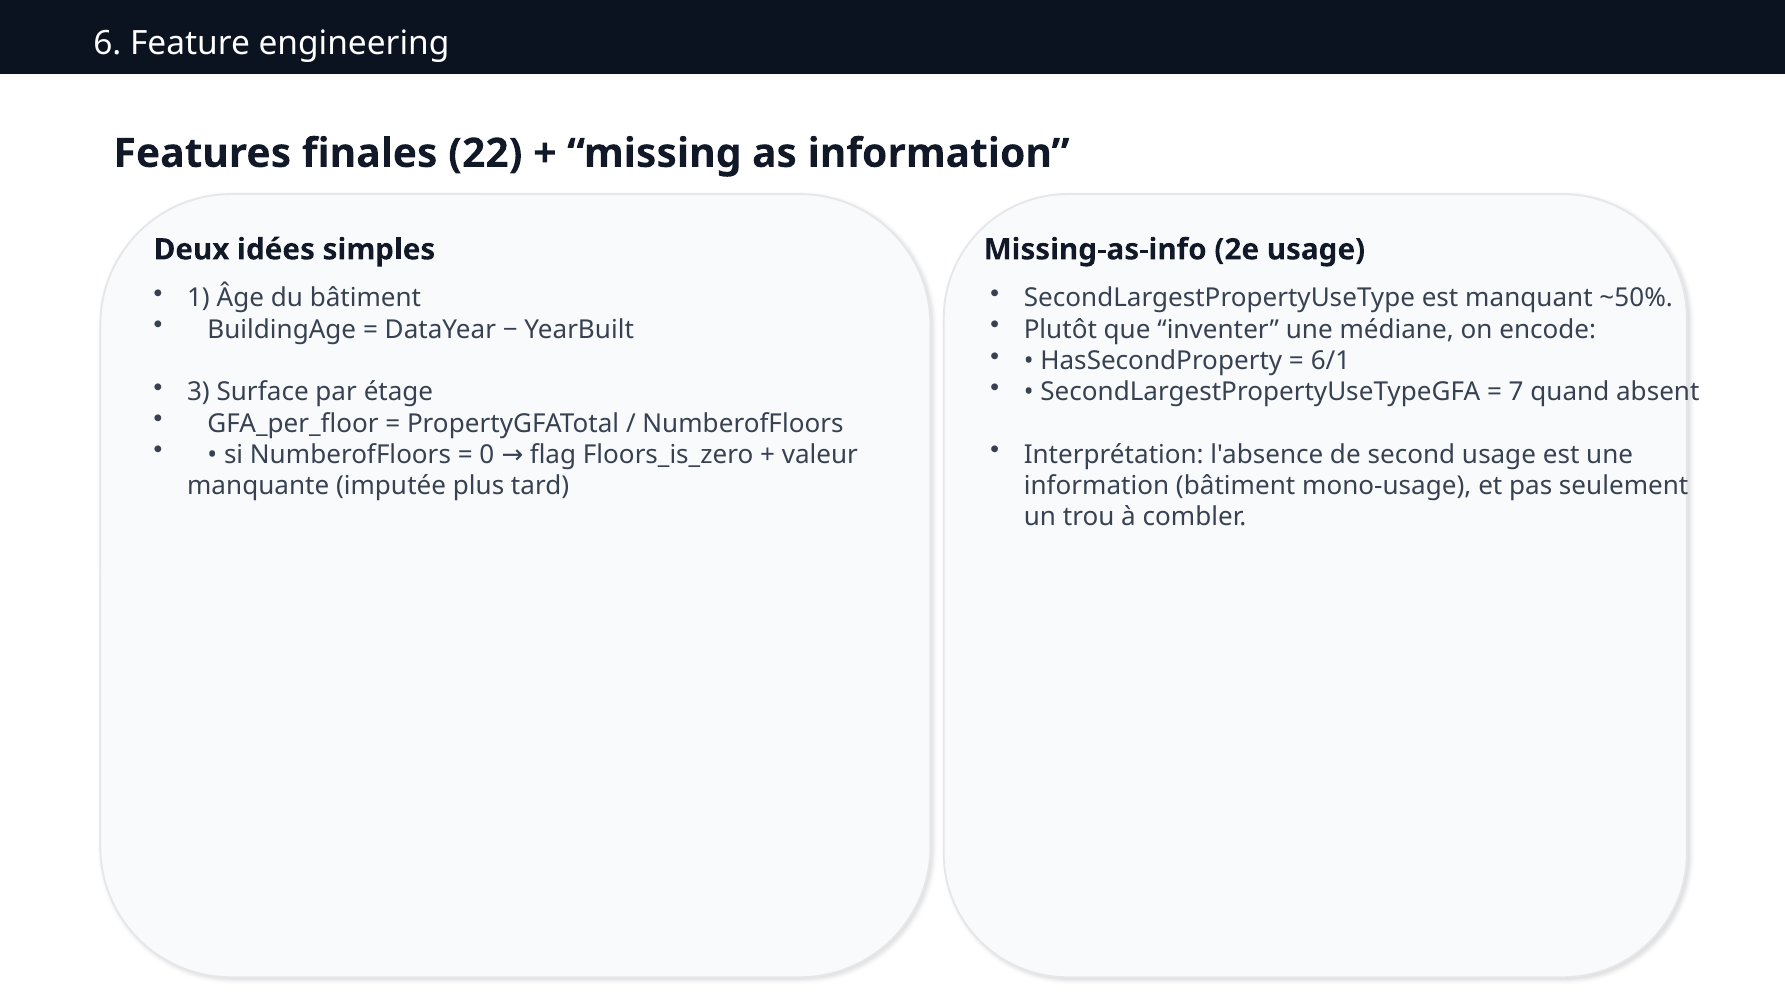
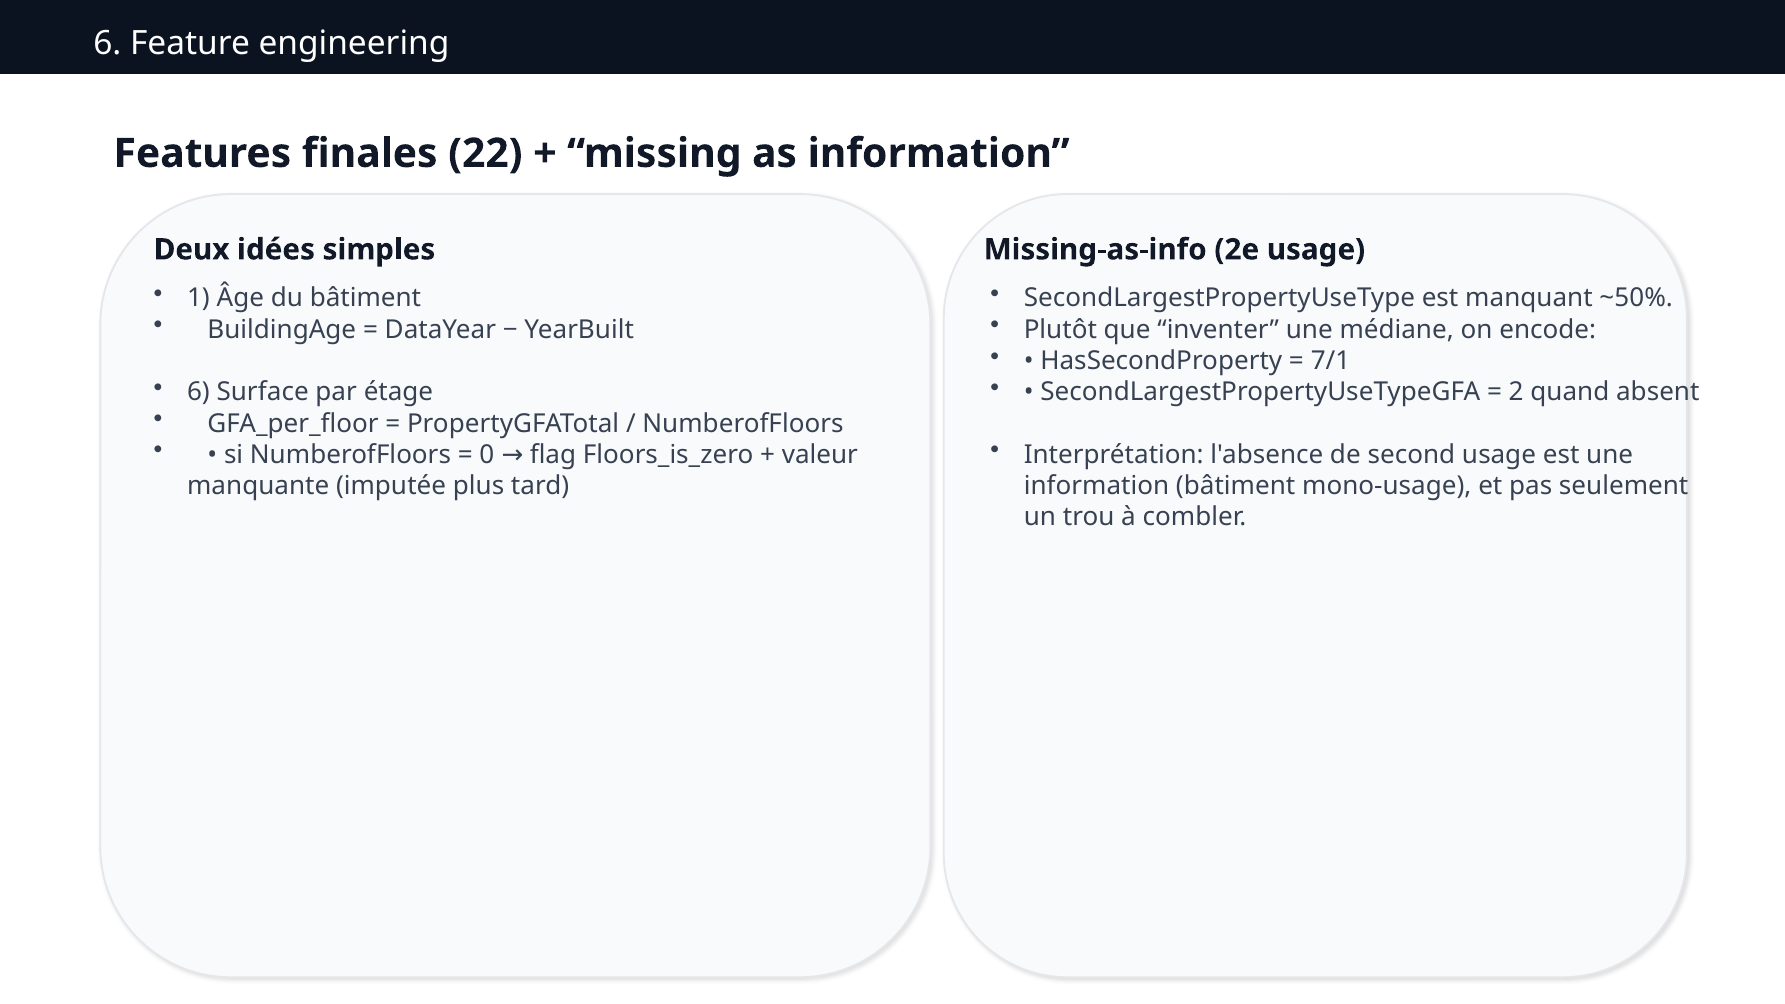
6/1: 6/1 -> 7/1 (1330, 361)
3: 3 -> 6 (198, 392)
7: 7 -> 2 (1516, 392)
